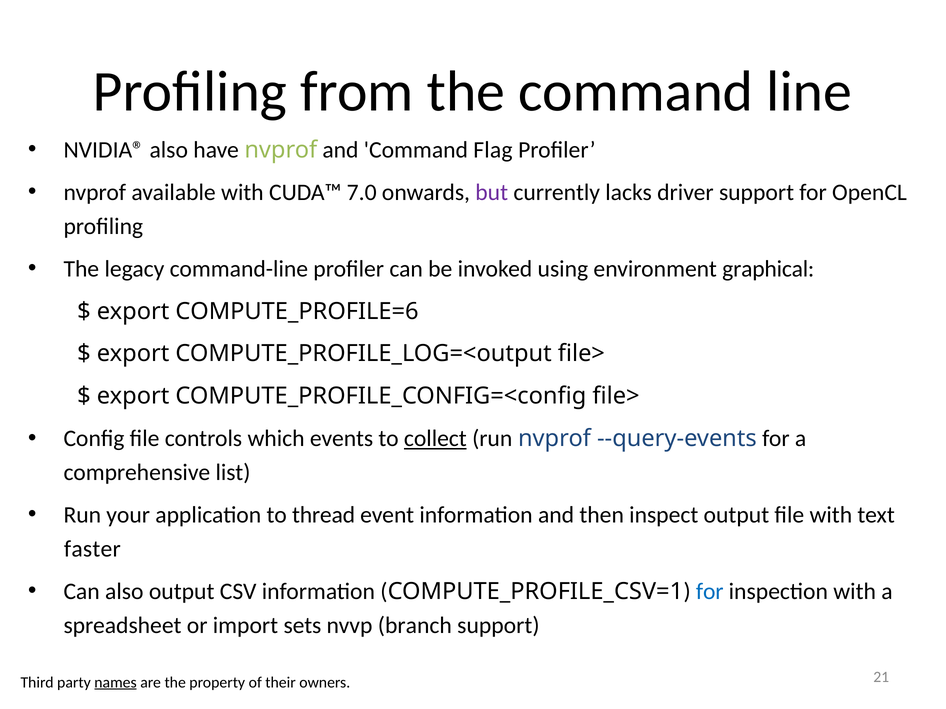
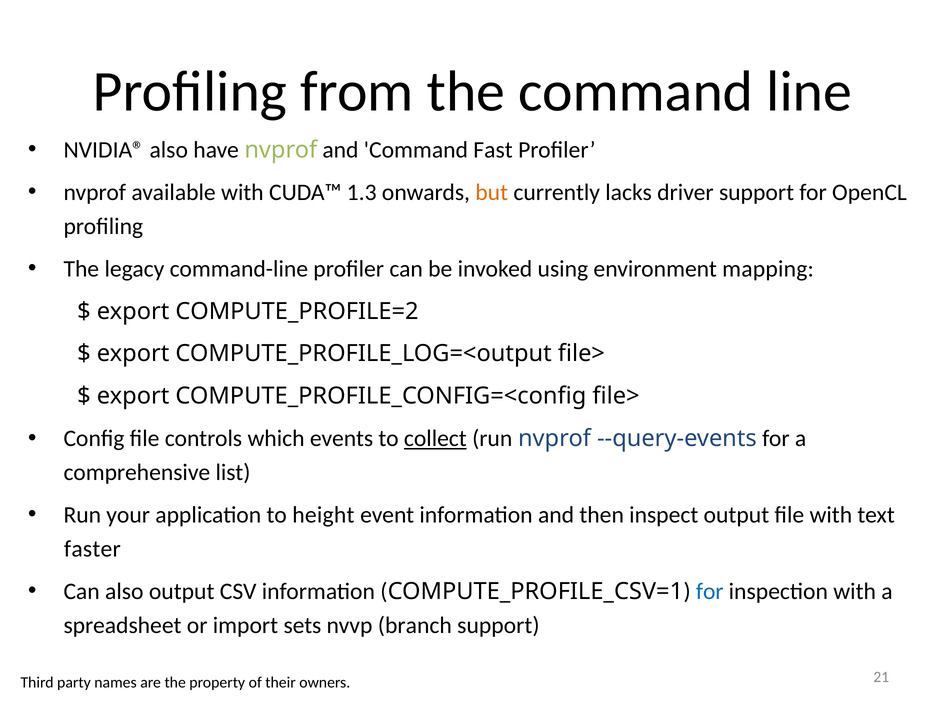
Flag: Flag -> Fast (493, 150)
7.0: 7.0 -> 1.3 (362, 192)
but colour: purple -> orange (492, 192)
graphical: graphical -> mapping (768, 269)
COMPUTE_PROFILE=6: COMPUTE_PROFILE=6 -> COMPUTE_PROFILE=2 (297, 311)
thread: thread -> height (323, 515)
names underline: present -> none (116, 683)
